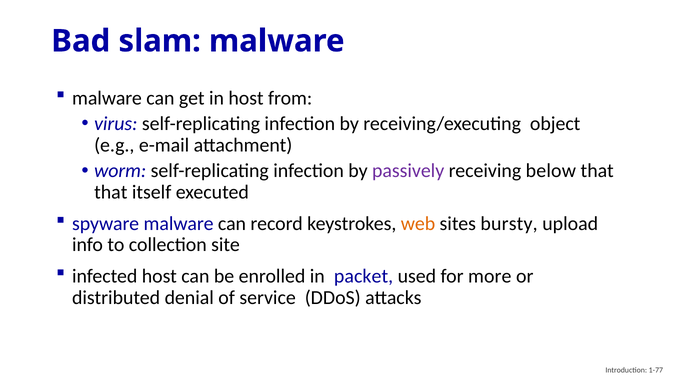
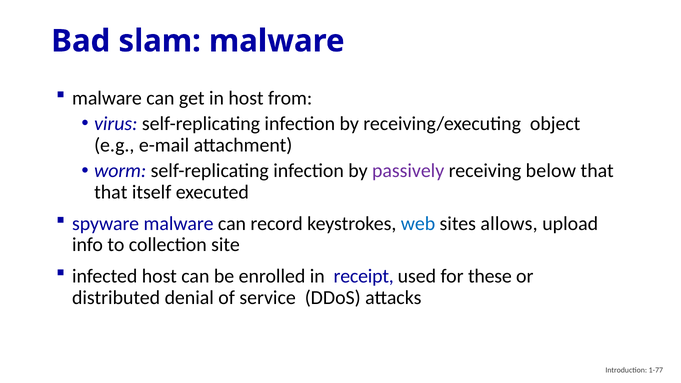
web colour: orange -> blue (418, 224)
bursty: bursty -> allows (509, 224)
packet: packet -> receipt (364, 276)
more: more -> these (490, 276)
